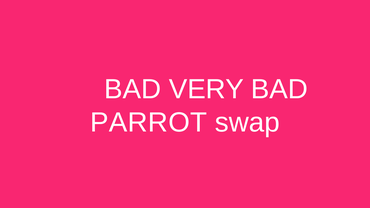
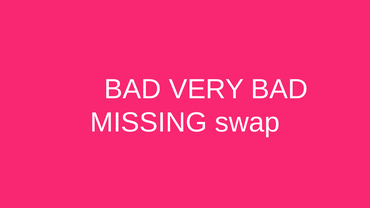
PARROT: PARROT -> MISSING (149, 123)
